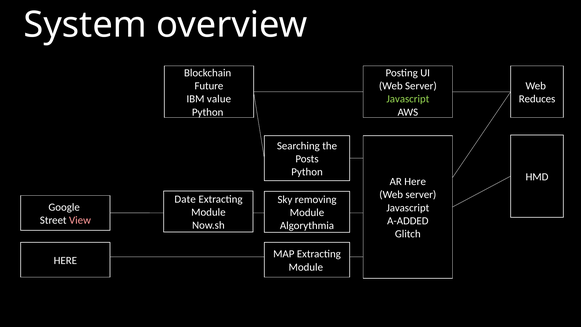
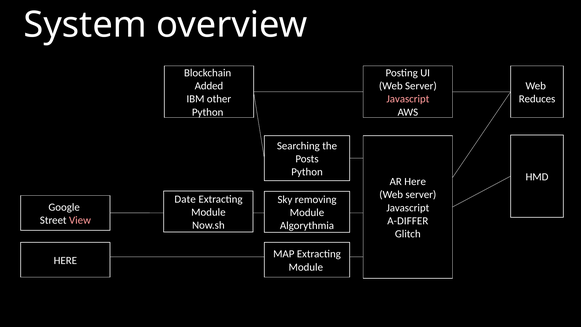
Future: Future -> Added (209, 86)
value: value -> other (219, 99)
Javascript colour: light green -> pink (408, 99)
A-ADDED: A-ADDED -> A-DIFFER (408, 221)
